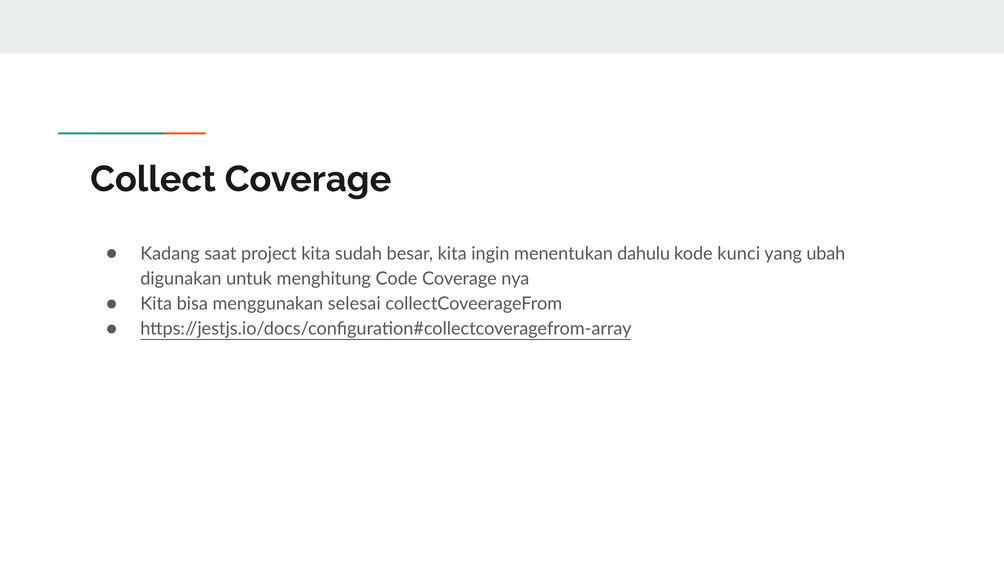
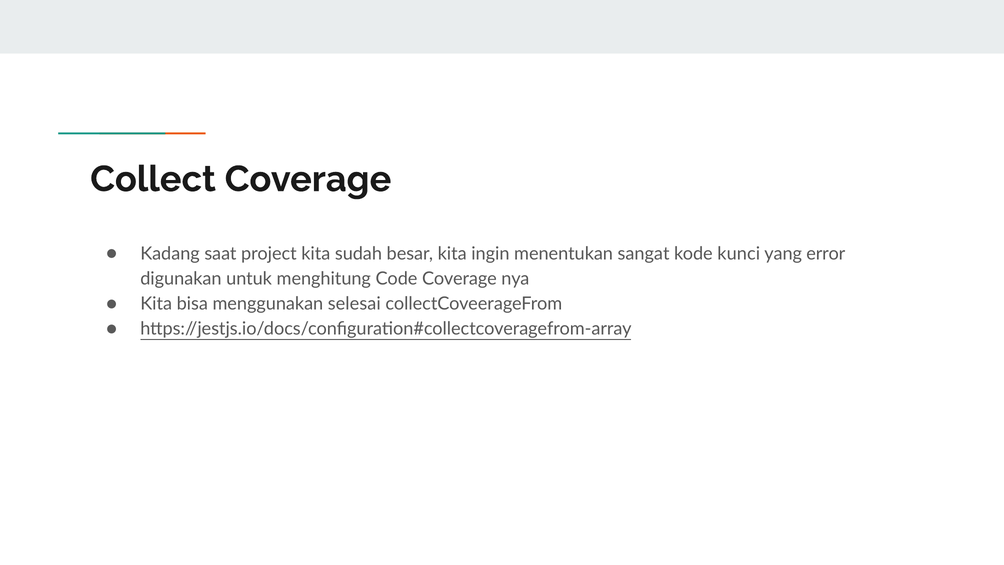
dahulu: dahulu -> sangat (644, 254)
ubah: ubah -> error (826, 254)
